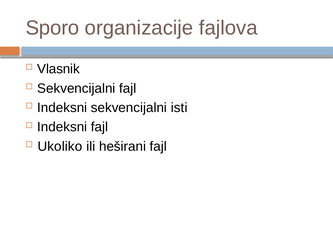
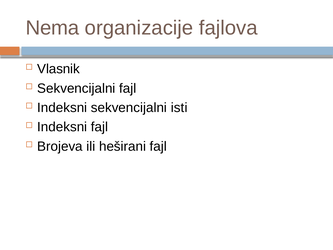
Sporo: Sporo -> Nema (52, 28)
Ukoliko: Ukoliko -> Brojeva (60, 146)
